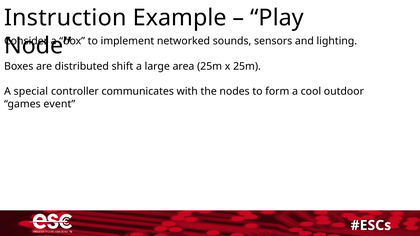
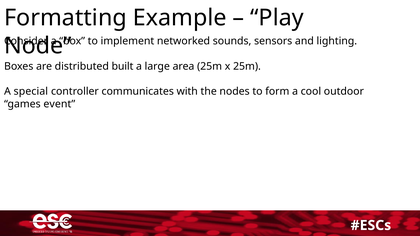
Instruction: Instruction -> Formatting (65, 18)
shift: shift -> built (122, 66)
